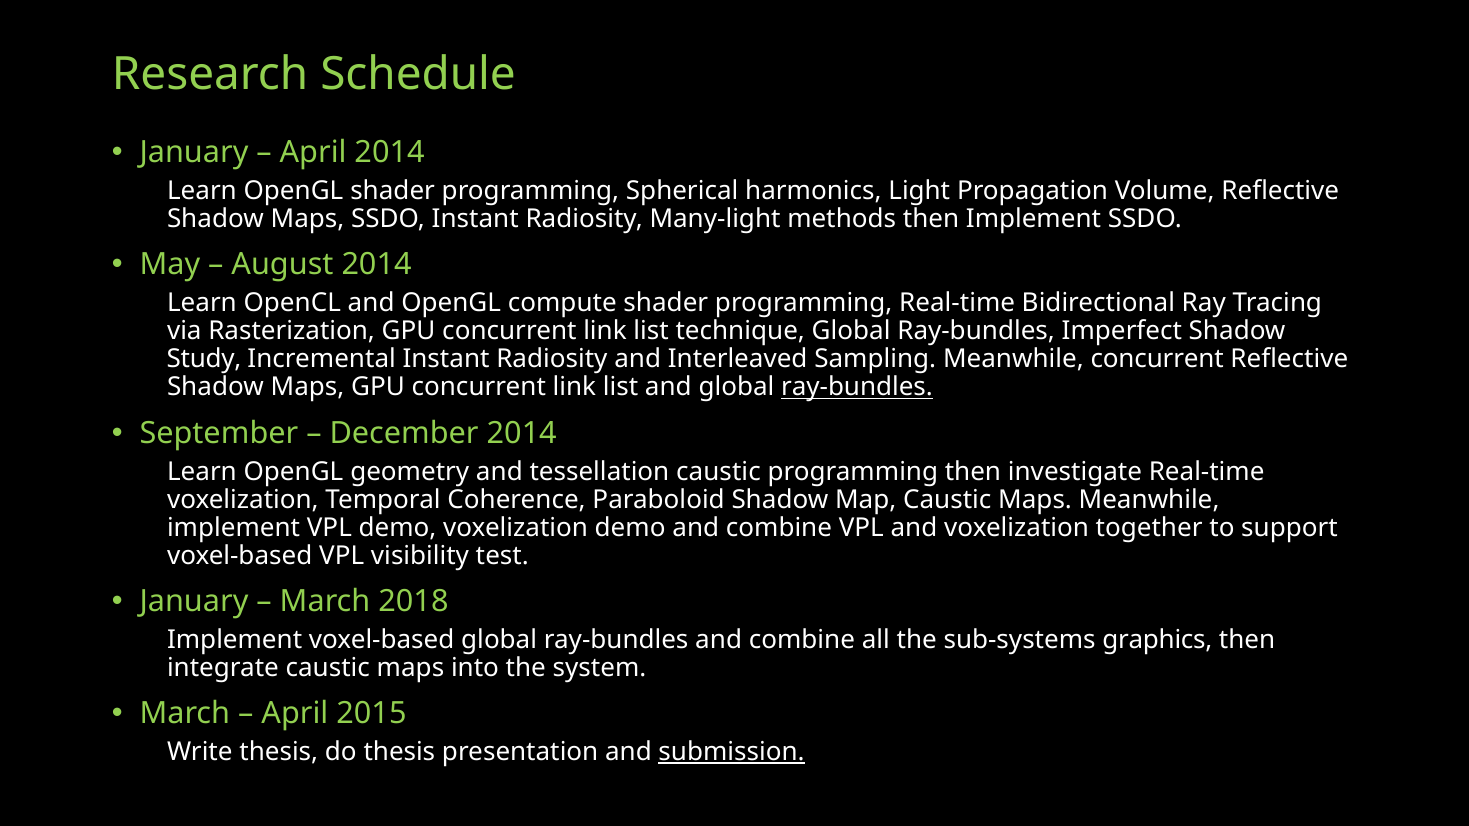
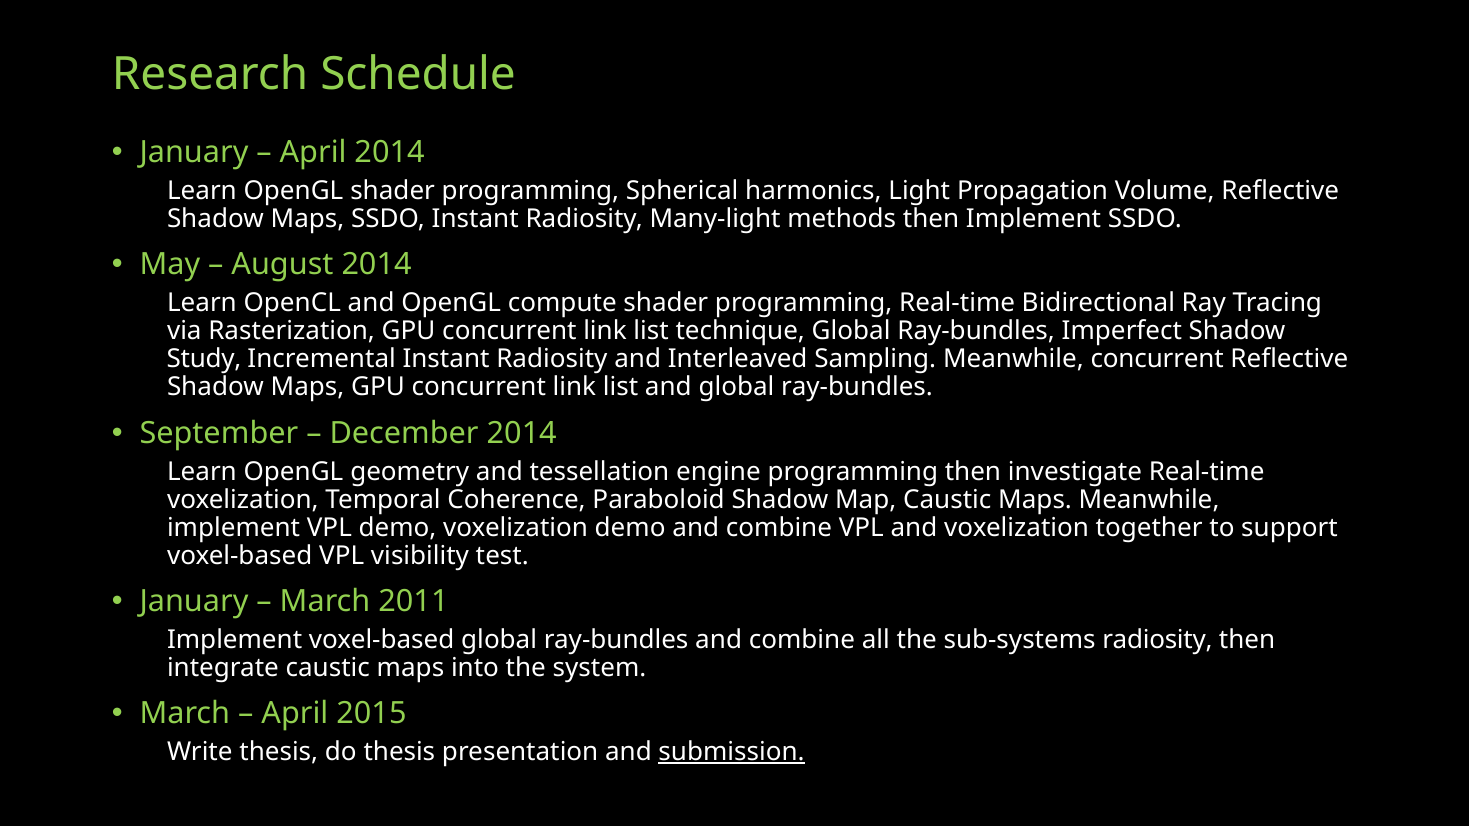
ray-bundles underline: present -> none (857, 388)
tessellation caustic: caustic -> engine (718, 472)
2018: 2018 -> 2011 (413, 602)
sub-systems graphics: graphics -> radiosity (1157, 640)
